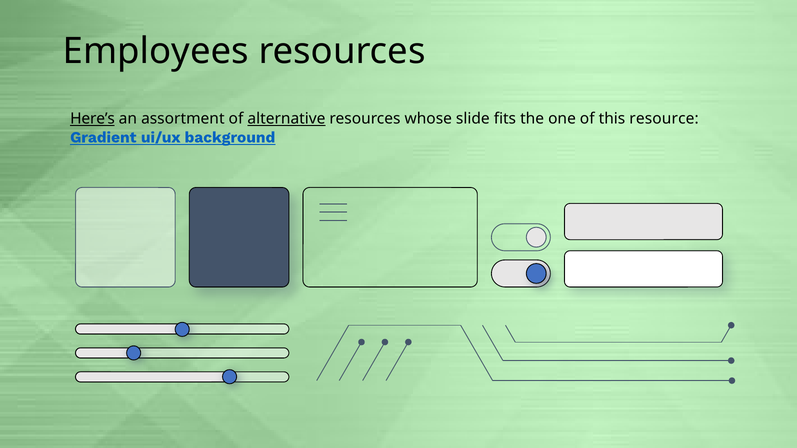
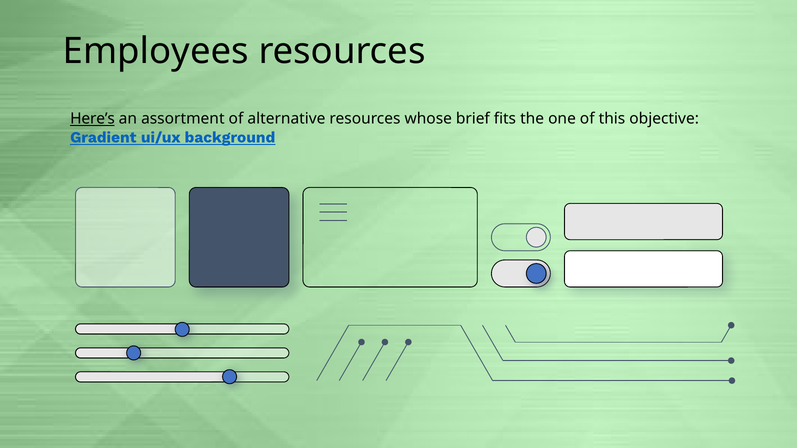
alternative underline: present -> none (286, 119)
slide: slide -> brief (473, 119)
resource: resource -> objective (664, 119)
